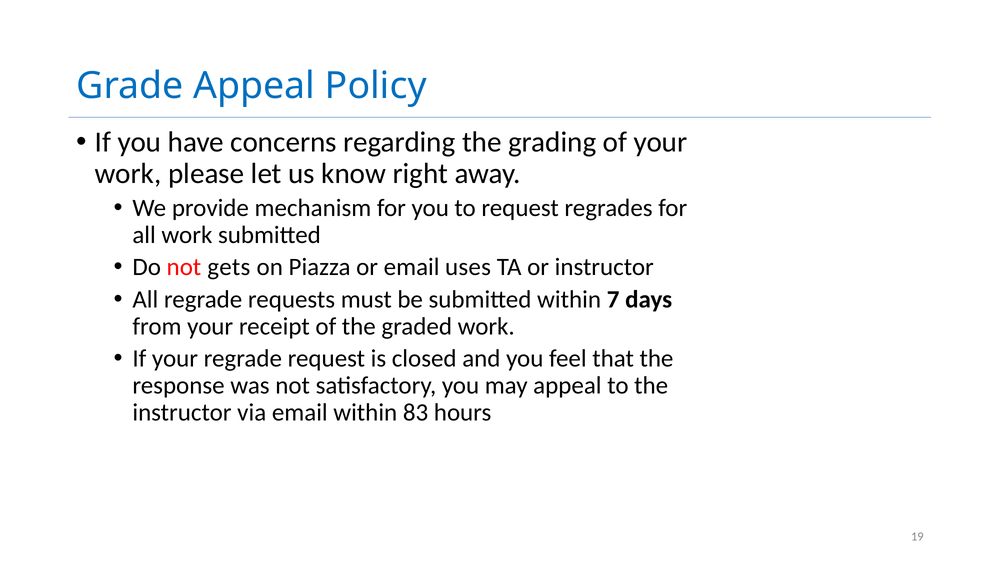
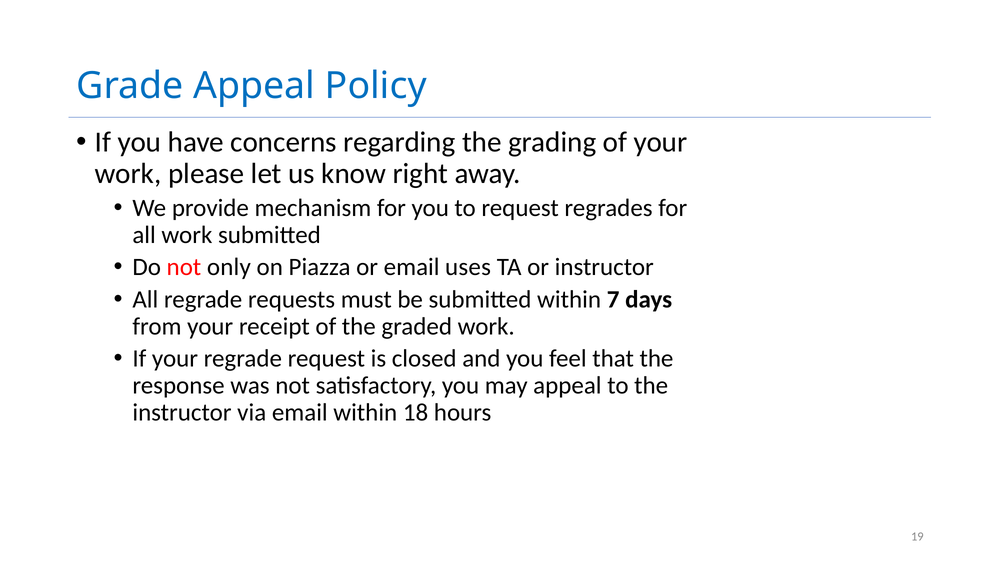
gets: gets -> only (229, 267)
83: 83 -> 18 (416, 413)
